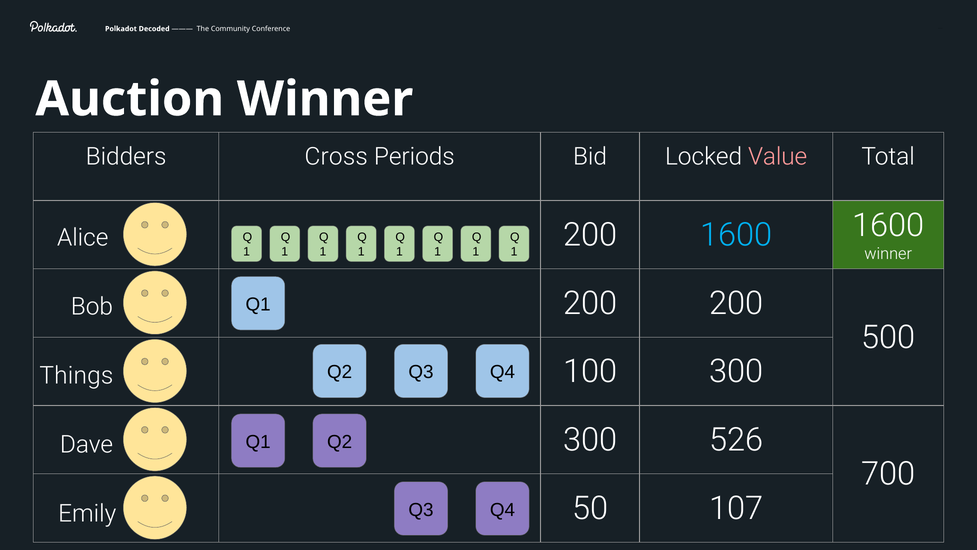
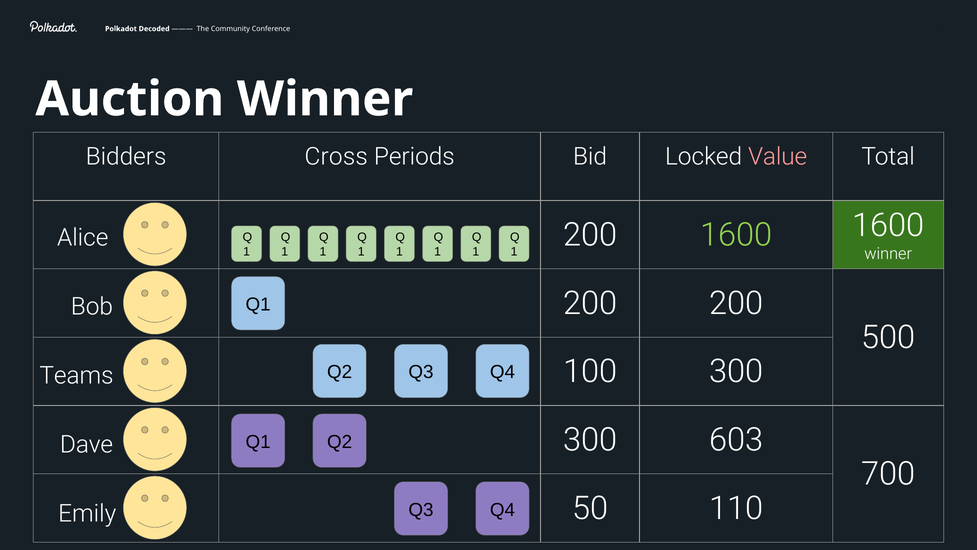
1600 colour: light blue -> light green (736, 235)
Things: Things -> Teams (76, 375)
526: 526 -> 603 (736, 440)
107: 107 -> 110 (736, 508)
